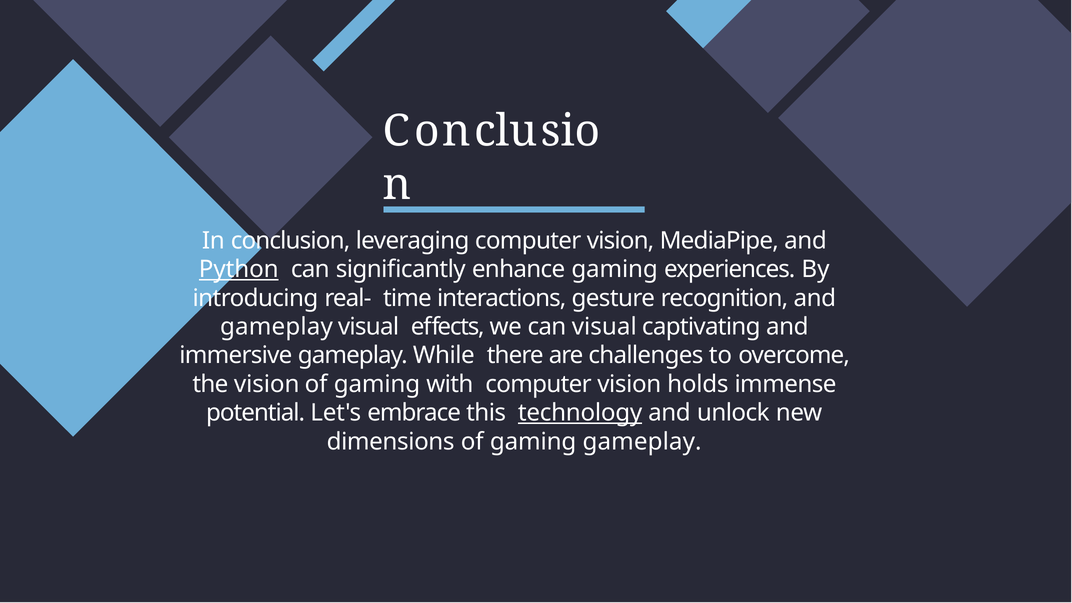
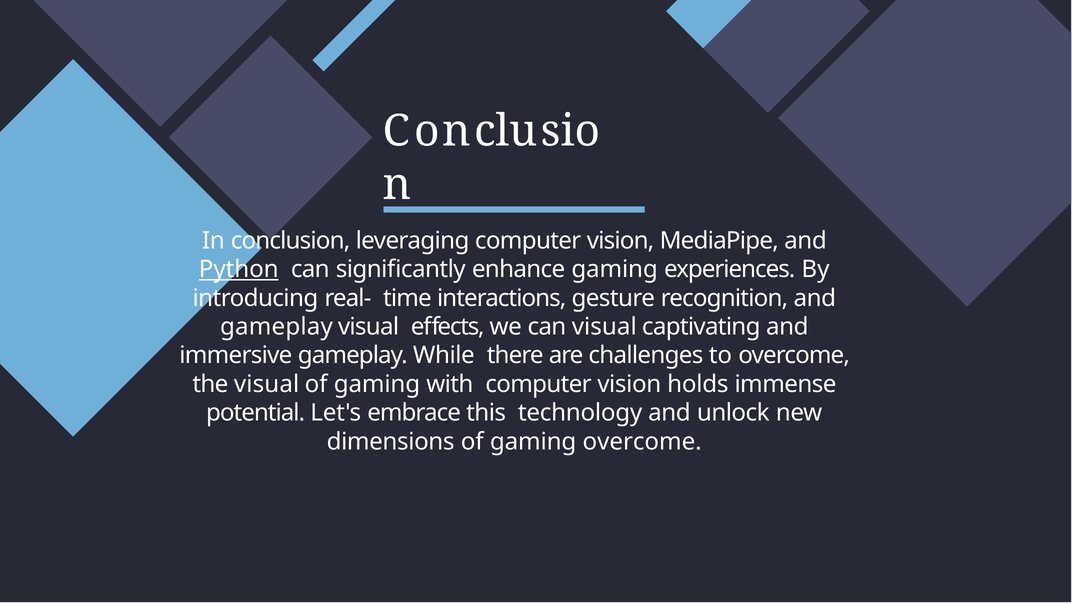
the vision: vision -> visual (267, 384)
technology underline: present -> none (580, 413)
gaming gameplay: gameplay -> overcome (642, 442)
